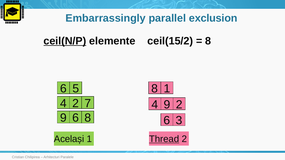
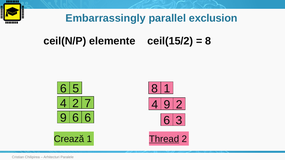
ceil(N/P underline: present -> none (65, 41)
6 8: 8 -> 6 (88, 118)
Același: Același -> Crează (69, 139)
